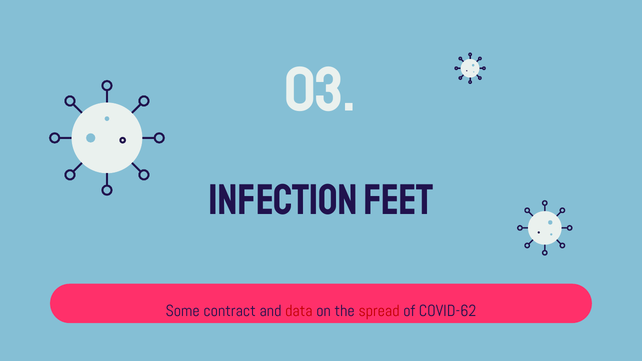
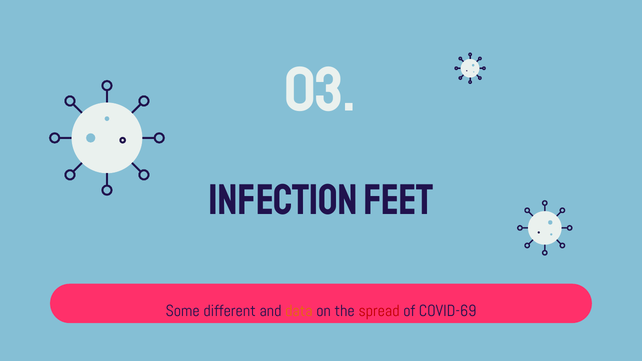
contract: contract -> different (230, 311)
data colour: red -> orange (299, 311)
COVID-62: COVID-62 -> COVID-69 (448, 311)
